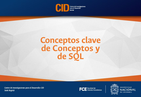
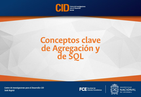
de Conceptos: Conceptos -> Agregación (73, 48)
